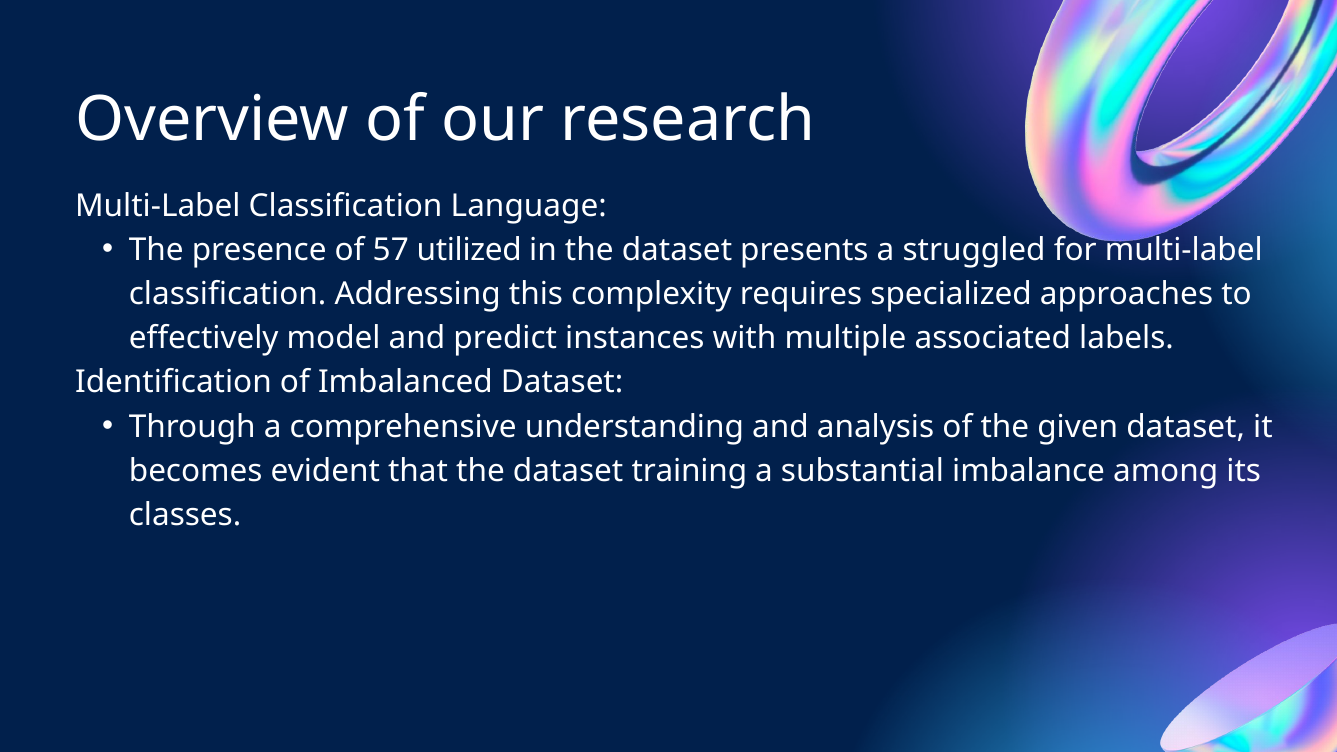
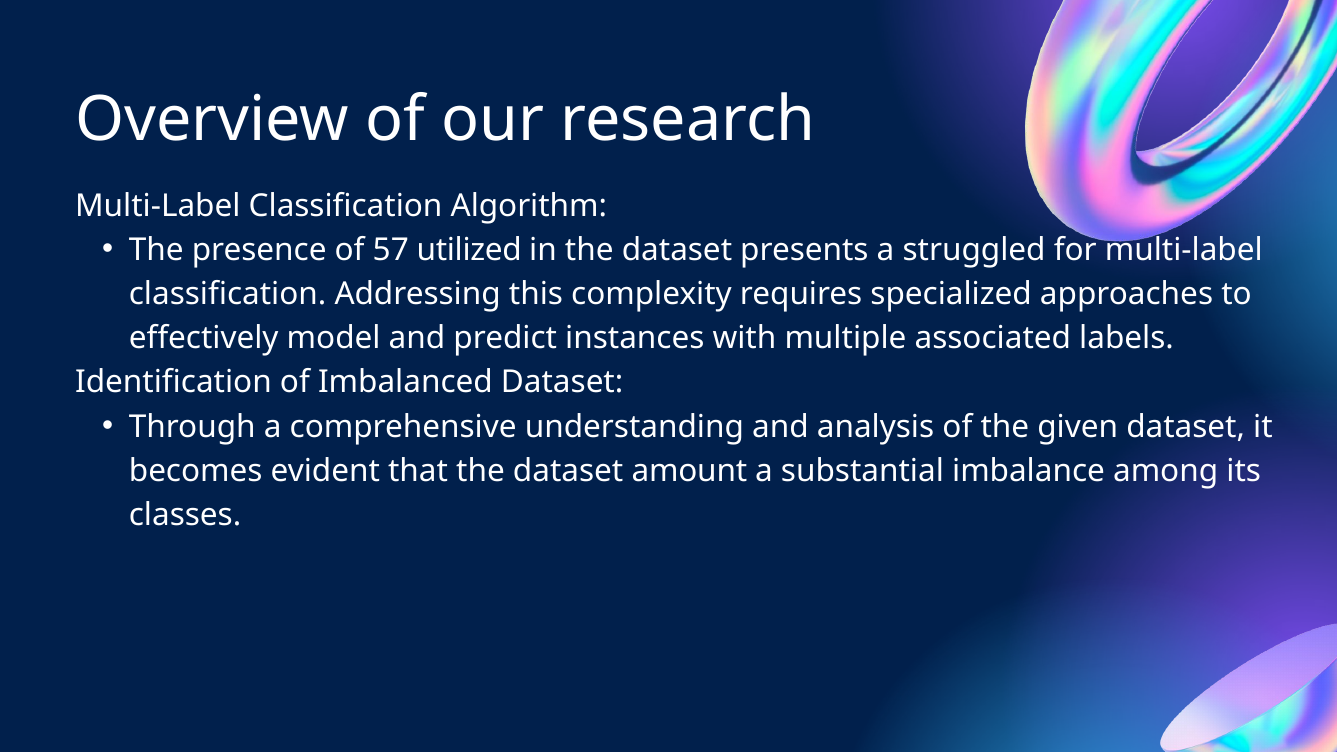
Language: Language -> Algorithm (529, 206)
training: training -> amount (689, 471)
